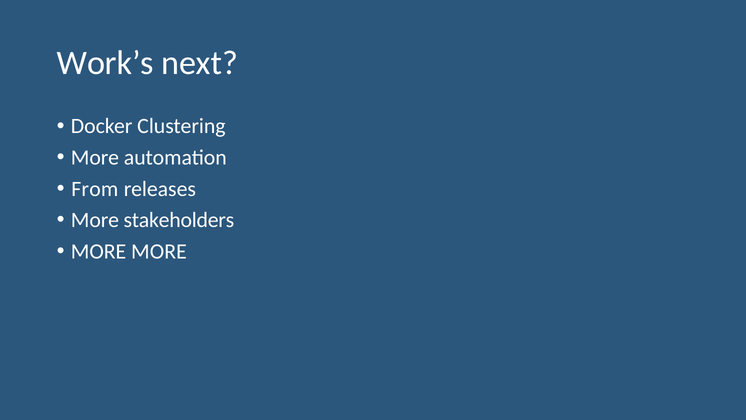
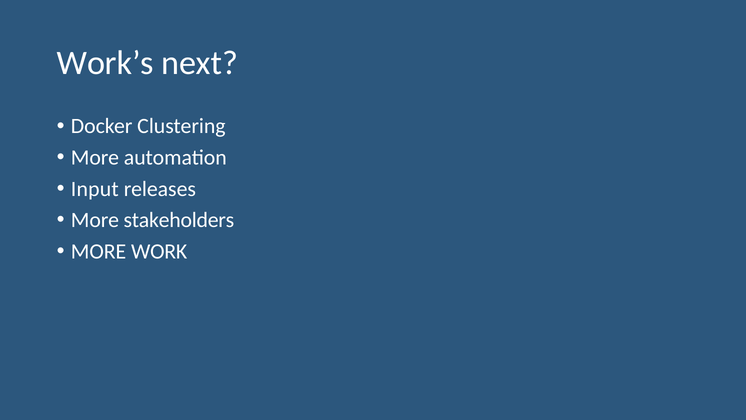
From: From -> Input (95, 189)
MORE MORE: MORE -> WORK (159, 251)
